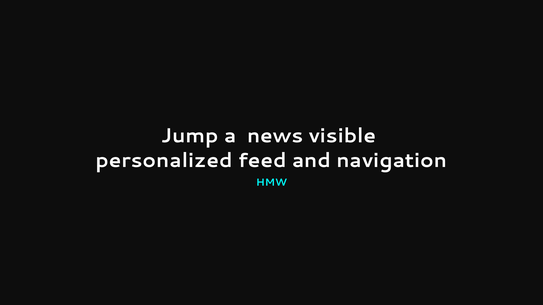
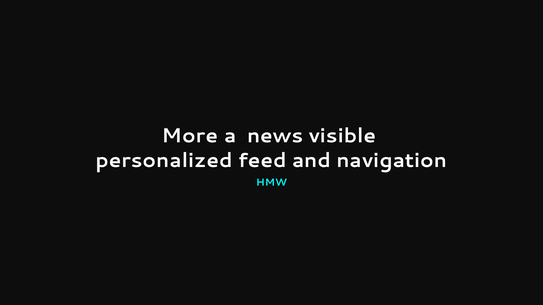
Jump: Jump -> More (190, 136)
